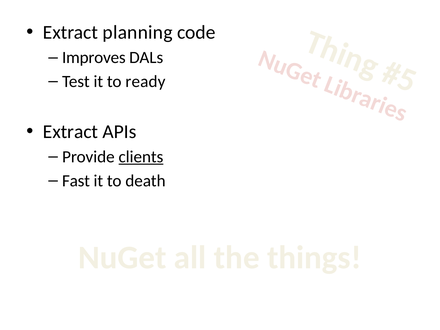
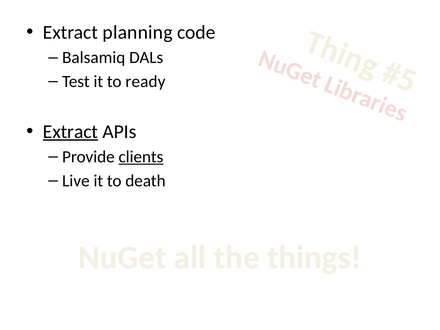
Improves: Improves -> Balsamiq (94, 58)
Extract underline: none -> present (71, 132)
Fast: Fast -> Live (76, 181)
